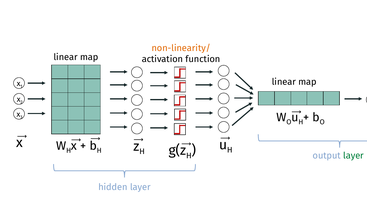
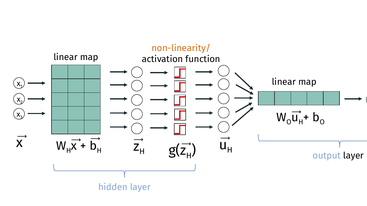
layer colour: green -> black (353, 156)
